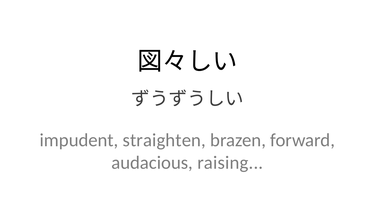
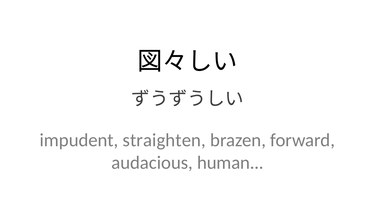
raising: raising -> human (230, 163)
